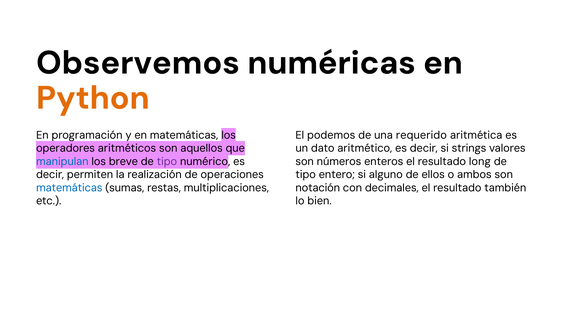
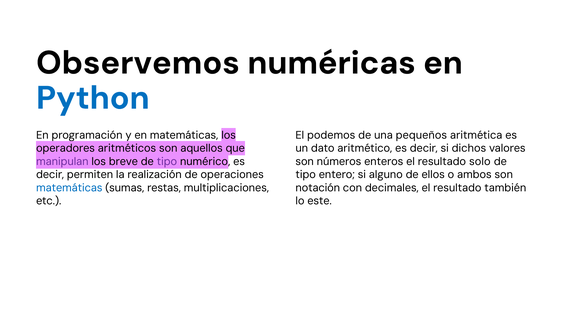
Python colour: orange -> blue (93, 98)
requerido: requerido -> pequeños (421, 135)
strings: strings -> dichos (469, 148)
manipulan colour: blue -> purple (62, 162)
long: long -> solo (480, 162)
bien: bien -> este (320, 201)
